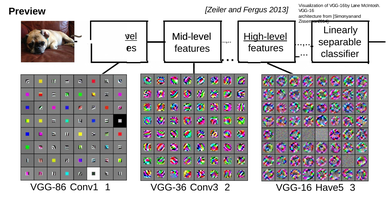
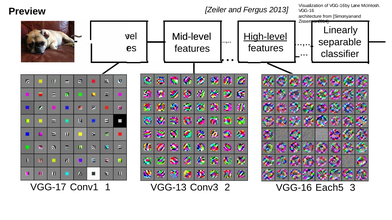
vel underline: present -> none (131, 36)
VGG-86: VGG-86 -> VGG-17 (48, 187)
VGG-36: VGG-36 -> VGG-13 (169, 188)
Have5: Have5 -> Each5 (330, 188)
